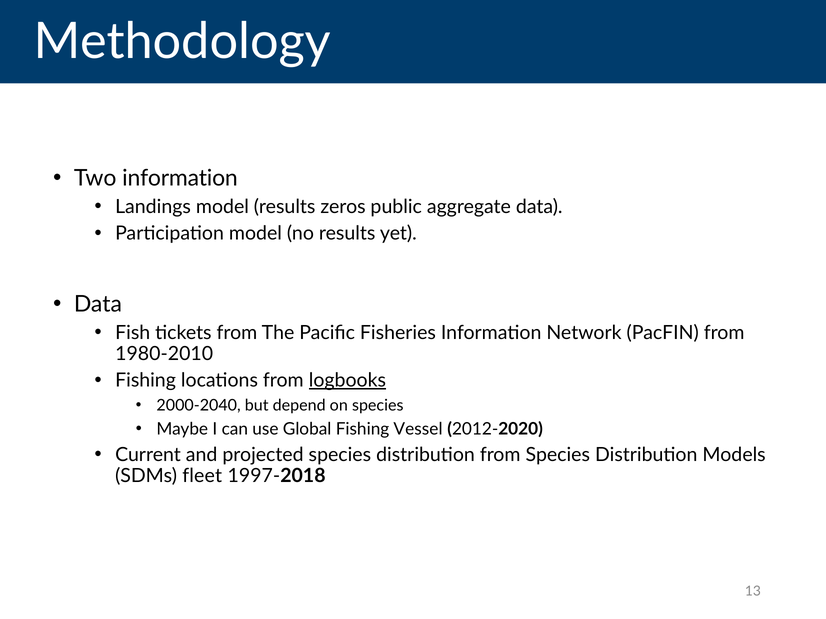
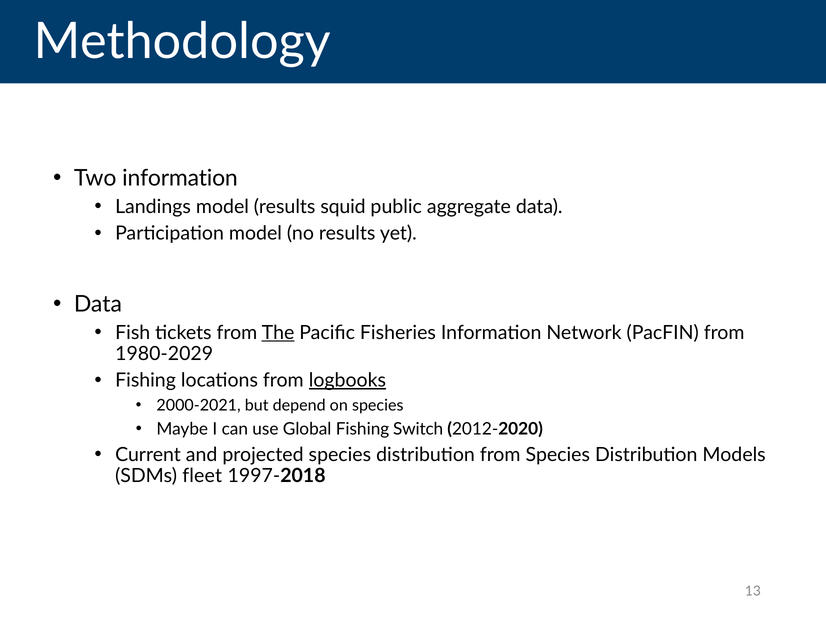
zeros: zeros -> squid (343, 207)
The underline: none -> present (278, 333)
1980-2010: 1980-2010 -> 1980-2029 (164, 354)
2000-2040: 2000-2040 -> 2000-2021 (199, 406)
Vessel: Vessel -> Switch (418, 429)
